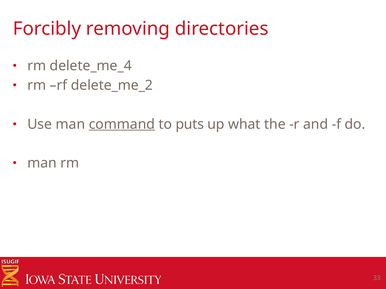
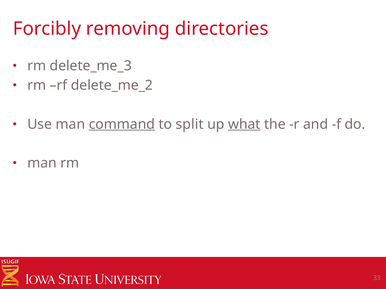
delete_me_4: delete_me_4 -> delete_me_3 (91, 66)
puts: puts -> split (190, 124)
what underline: none -> present (244, 124)
